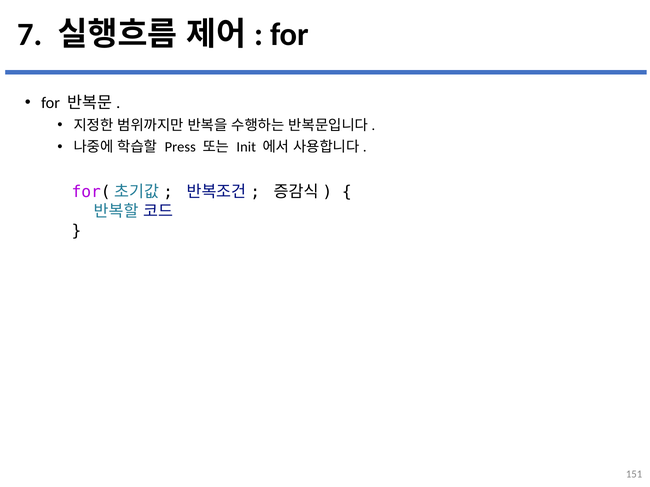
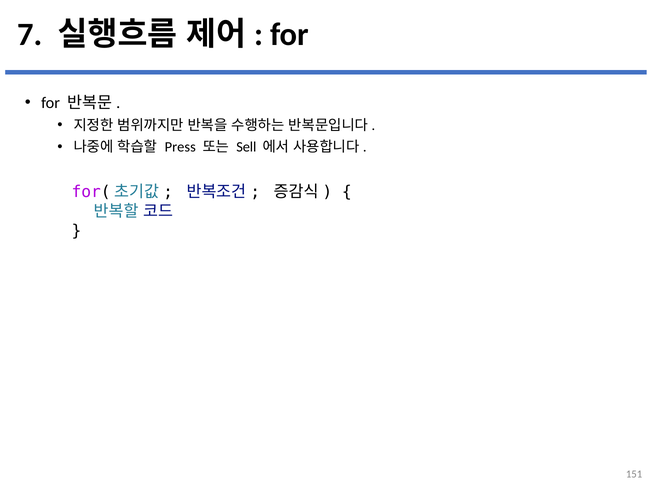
Init: Init -> Sell (246, 147)
